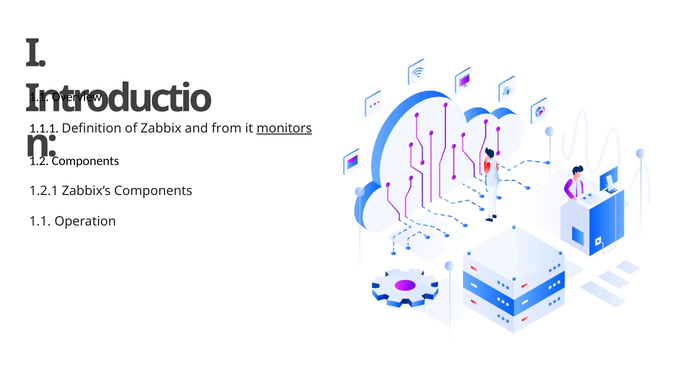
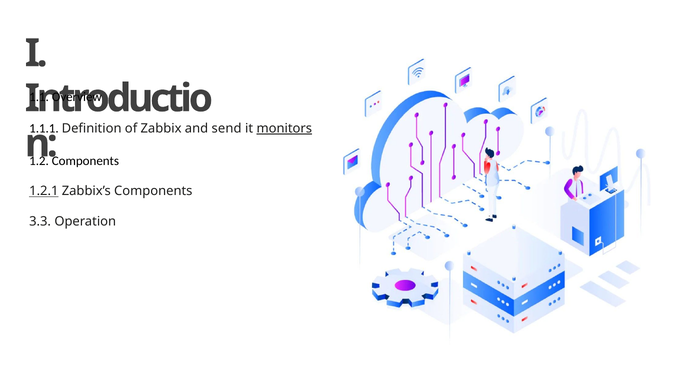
from: from -> send (227, 128)
1.2.1 underline: none -> present (44, 191)
1.1: 1.1 -> 3.3 (40, 222)
